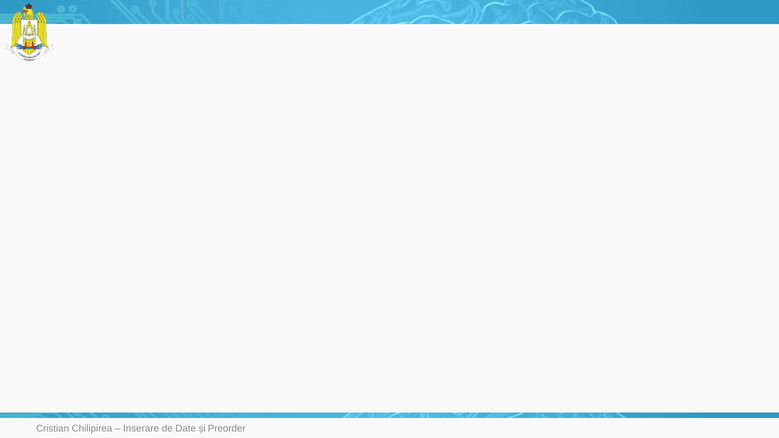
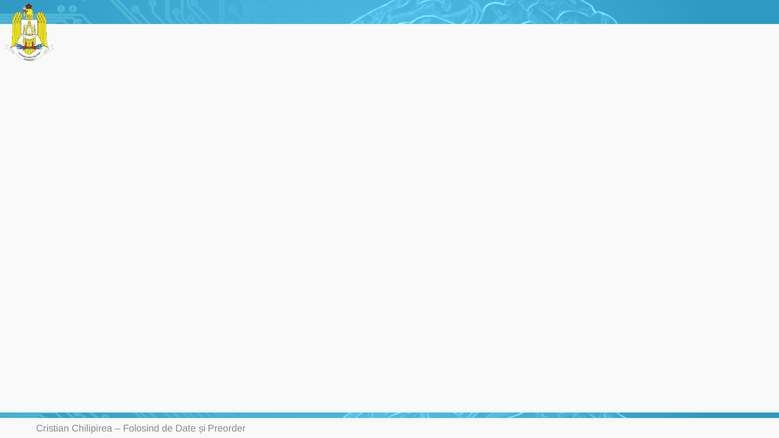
Inserare: Inserare -> Folosind (141, 429)
